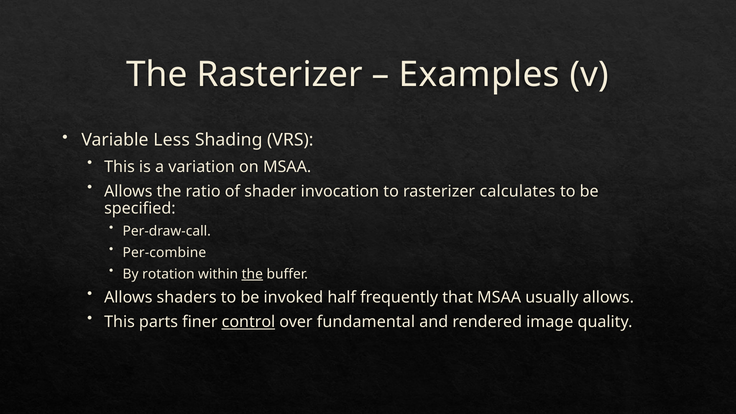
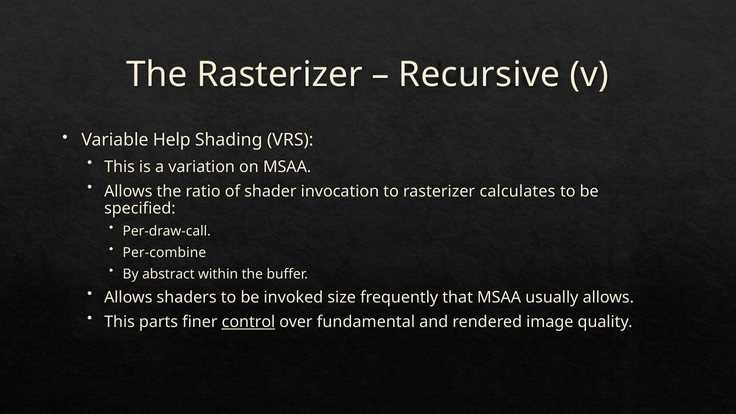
Examples: Examples -> Recursive (479, 75)
Less: Less -> Help (172, 140)
rotation: rotation -> abstract (168, 274)
the underline: present -> none (252, 274)
half: half -> size (342, 298)
